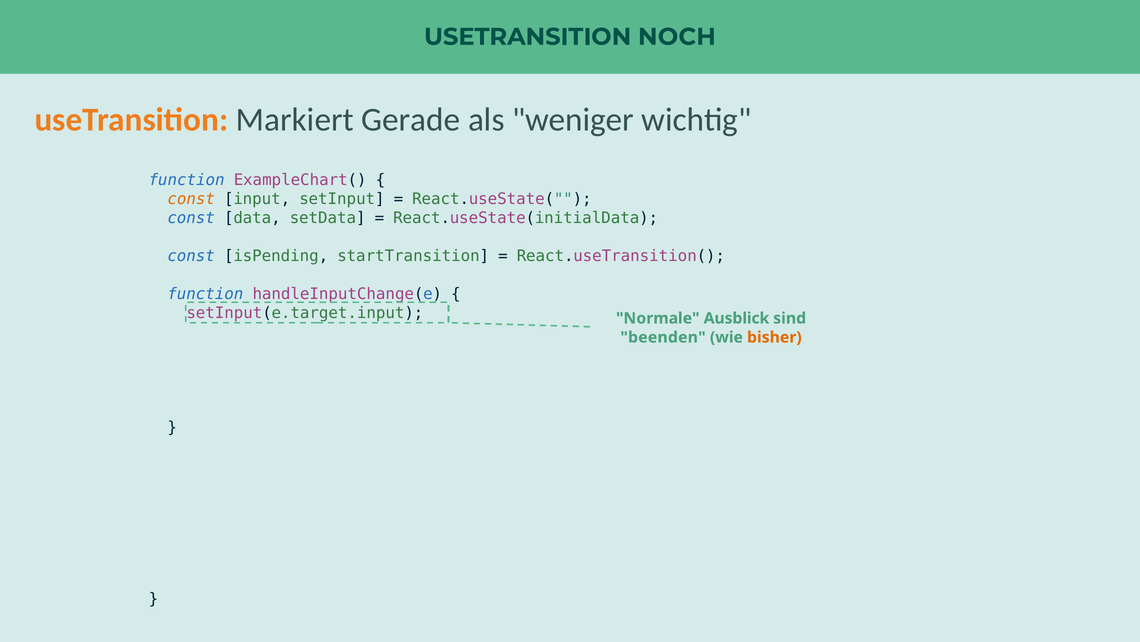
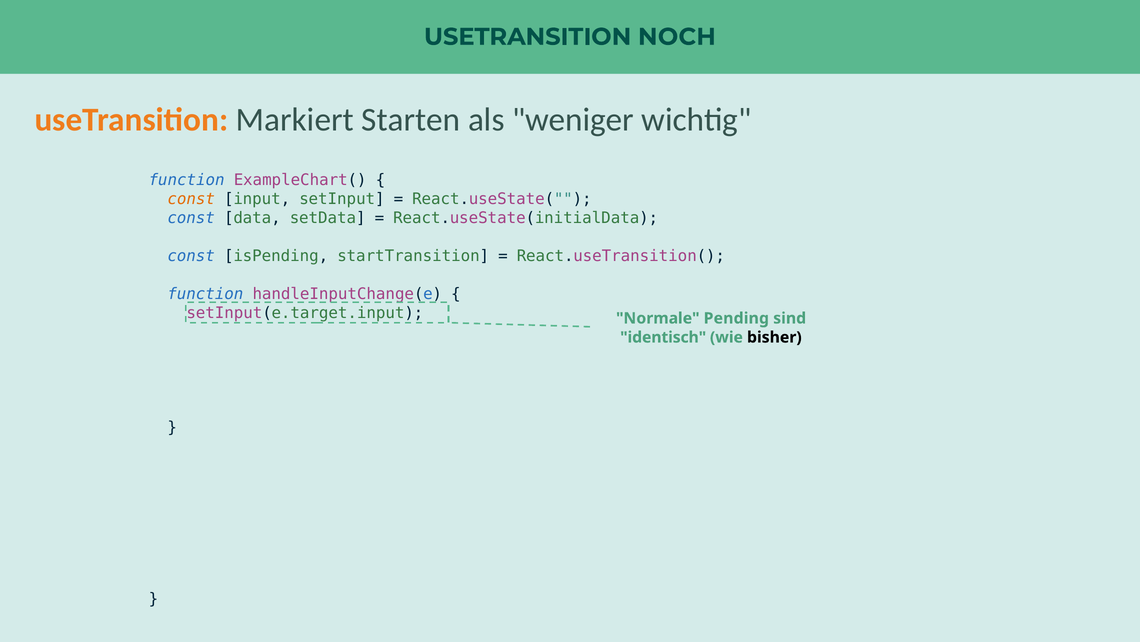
Gerade: Gerade -> Starten (411, 119)
Ausblick: Ausblick -> Pending (736, 318)
beenden: beenden -> identisch (663, 337)
bisher colour: orange -> black (774, 337)
